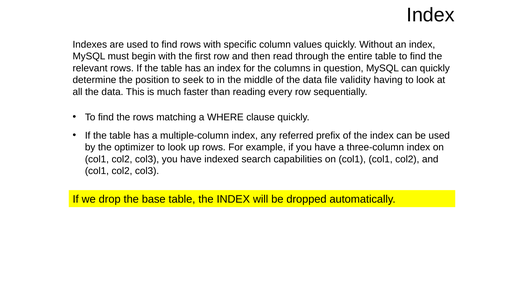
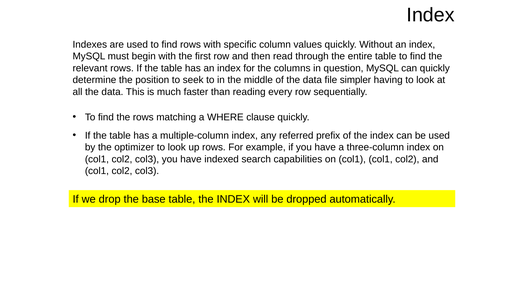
validity: validity -> simpler (355, 80)
